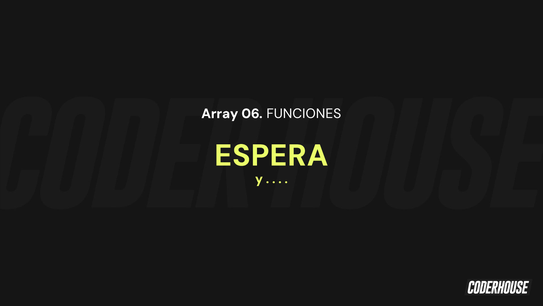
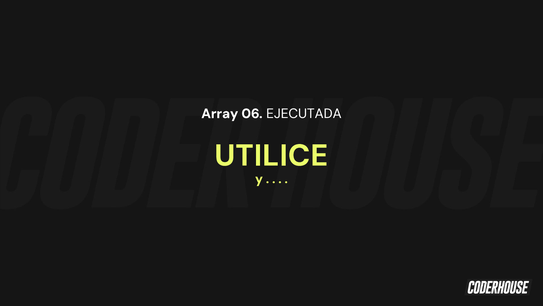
FUNCIONES: FUNCIONES -> EJECUTADA (304, 113)
ESPERA: ESPERA -> UTILICE (271, 155)
